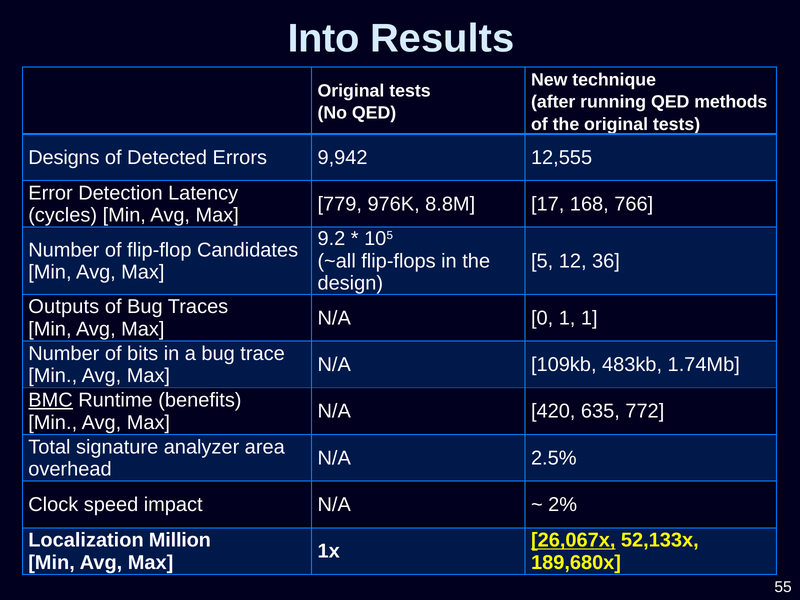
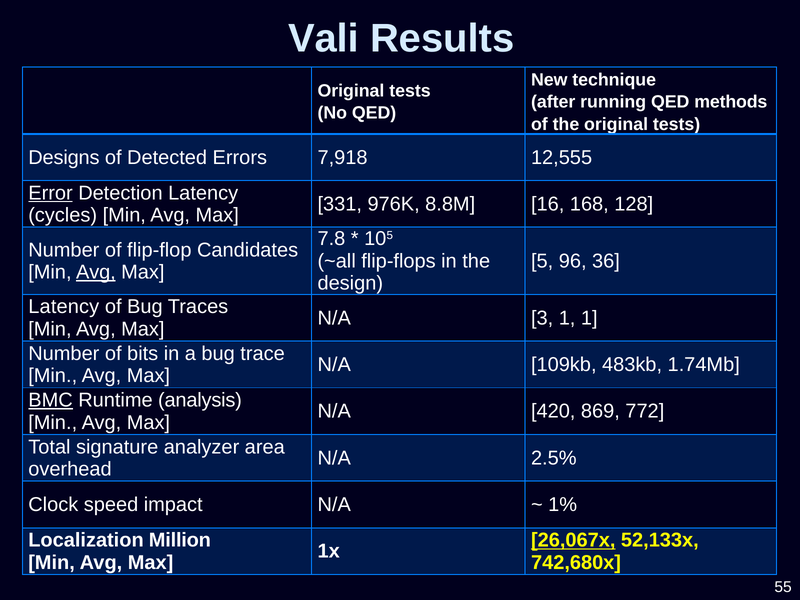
Into: Into -> Vali (324, 38)
9,942: 9,942 -> 7,918 (343, 157)
Error underline: none -> present (51, 193)
779: 779 -> 331 (340, 204)
17: 17 -> 16 (548, 204)
766: 766 -> 128 (634, 204)
9.2: 9.2 -> 7.8 (331, 239)
12: 12 -> 96 (573, 261)
Avg underline: none -> present (96, 272)
Outputs: Outputs -> Latency (64, 307)
0: 0 -> 3 (542, 318)
benefits: benefits -> analysis (200, 400)
635: 635 -> 869 (600, 411)
2%: 2% -> 1% (563, 505)
189,680x: 189,680x -> 742,680x (576, 563)
